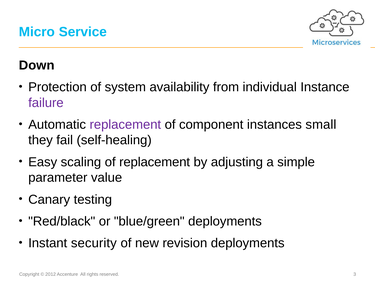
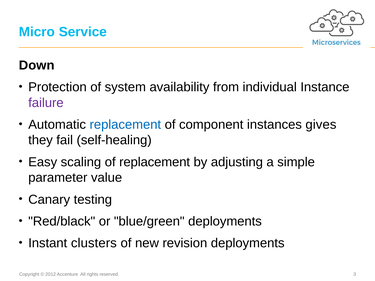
replacement colour: purple -> blue (125, 125)
small: small -> gives (321, 125)
security: security -> clusters (94, 243)
